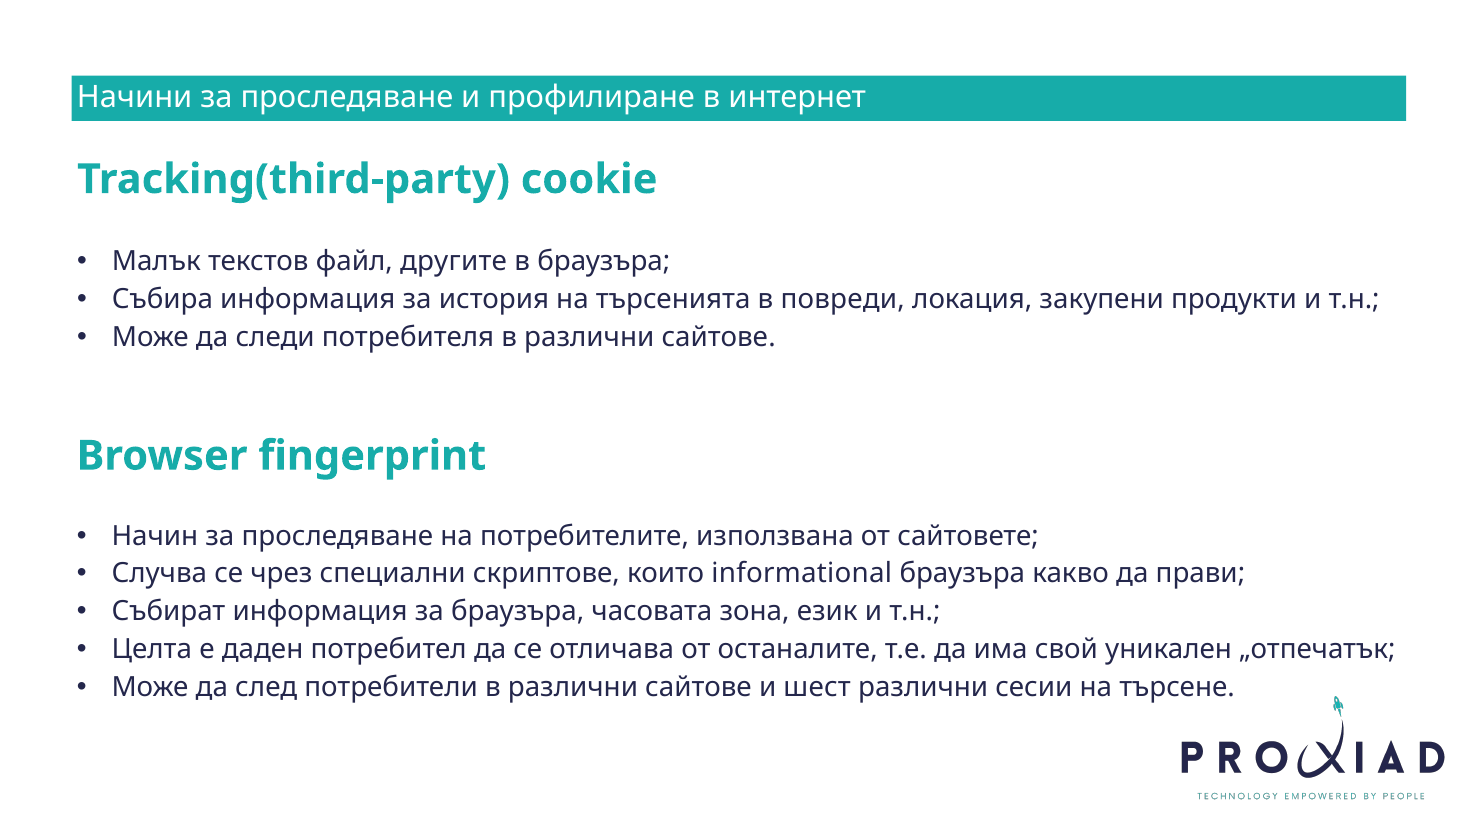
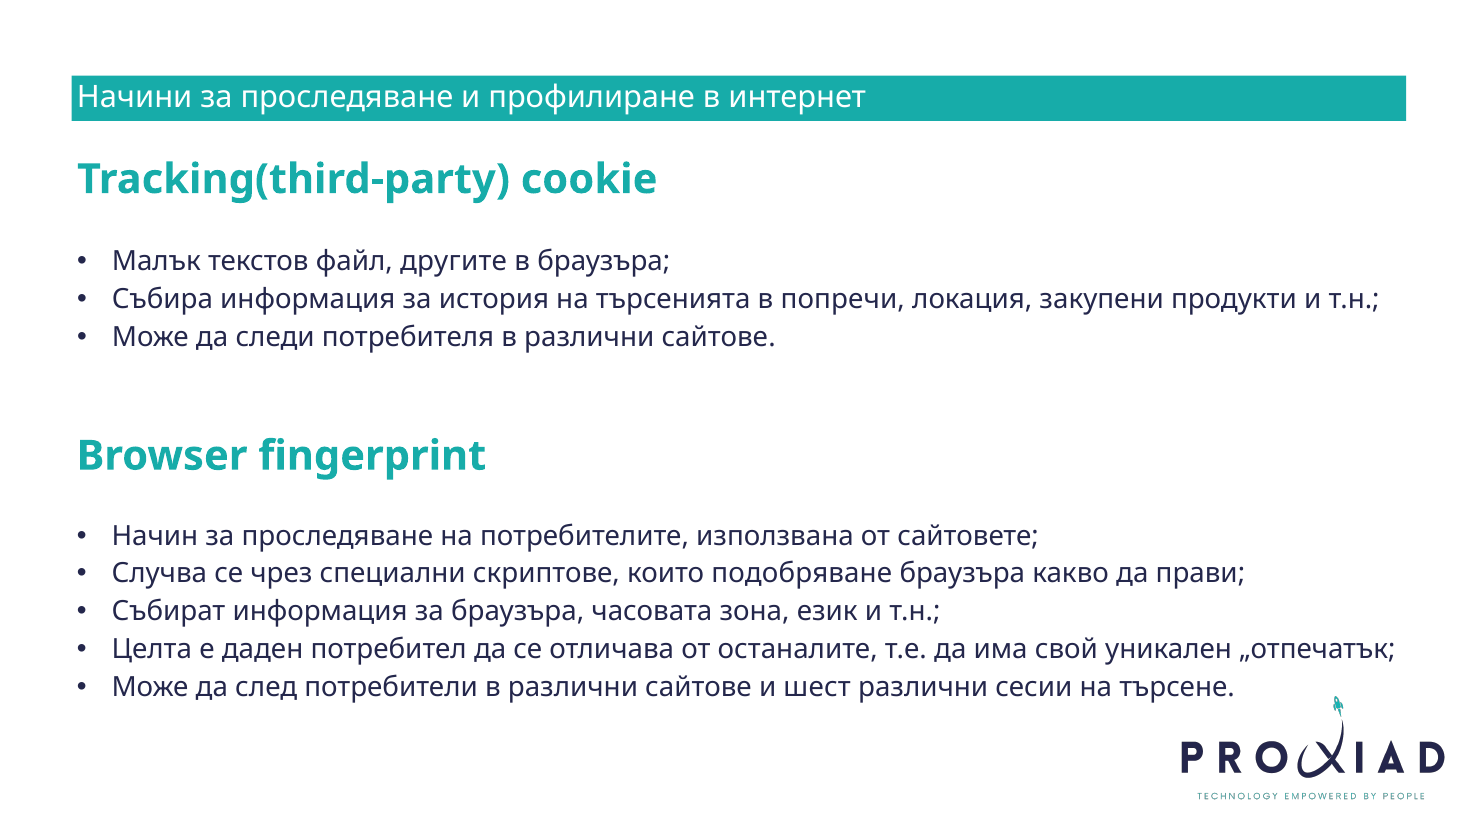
повреди: повреди -> попречи (843, 299)
informational: informational -> подобряване (802, 574)
